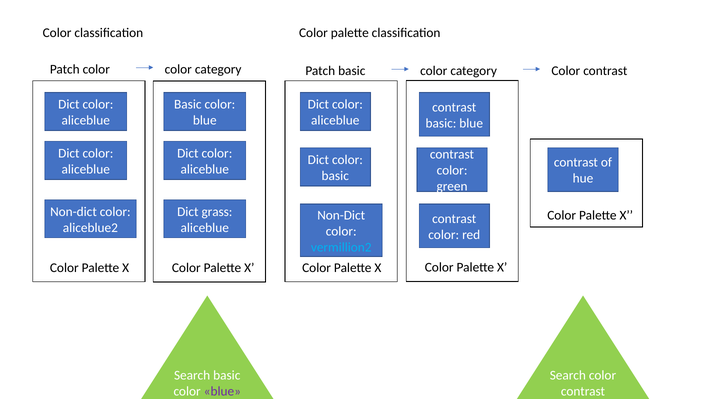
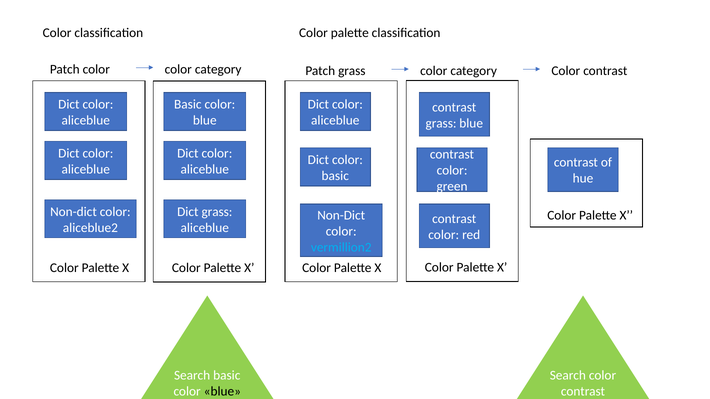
Patch basic: basic -> grass (352, 71)
basic: basic -> grass (441, 123)
blue colour: purple -> black (222, 392)
